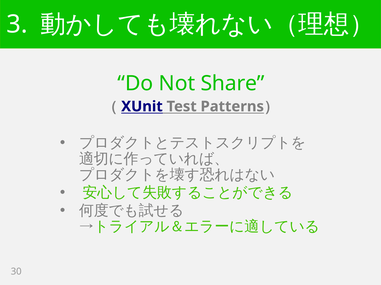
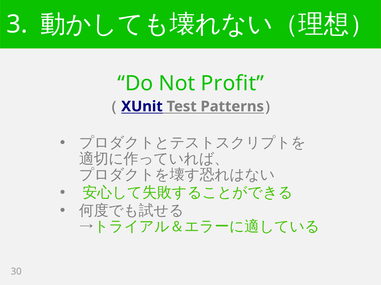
Share: Share -> Profit (232, 84)
